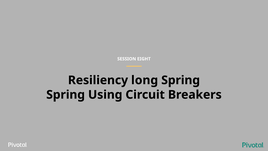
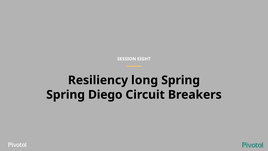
Using: Using -> Diego (105, 95)
